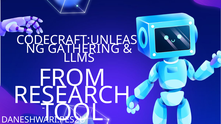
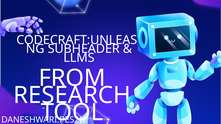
GATHERING: GATHERING -> SUBHEADER (84, 49)
